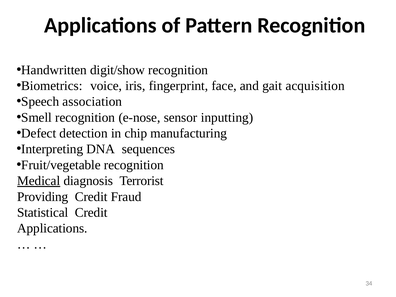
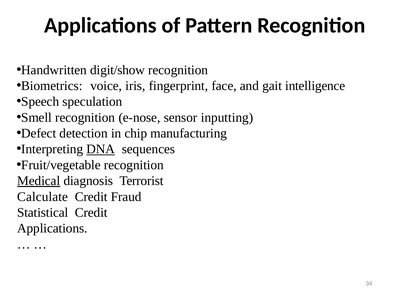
acquisition: acquisition -> intelligence (315, 86)
association: association -> speculation (92, 102)
DNA underline: none -> present (101, 149)
Providing: Providing -> Calculate (43, 197)
